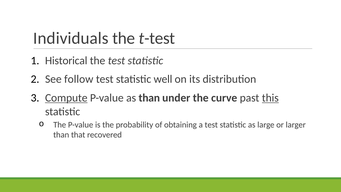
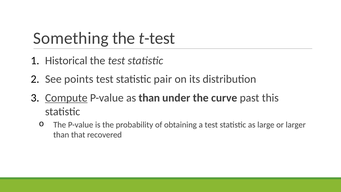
Individuals: Individuals -> Something (71, 38)
follow: follow -> points (79, 79)
well: well -> pair (163, 79)
this underline: present -> none (270, 98)
